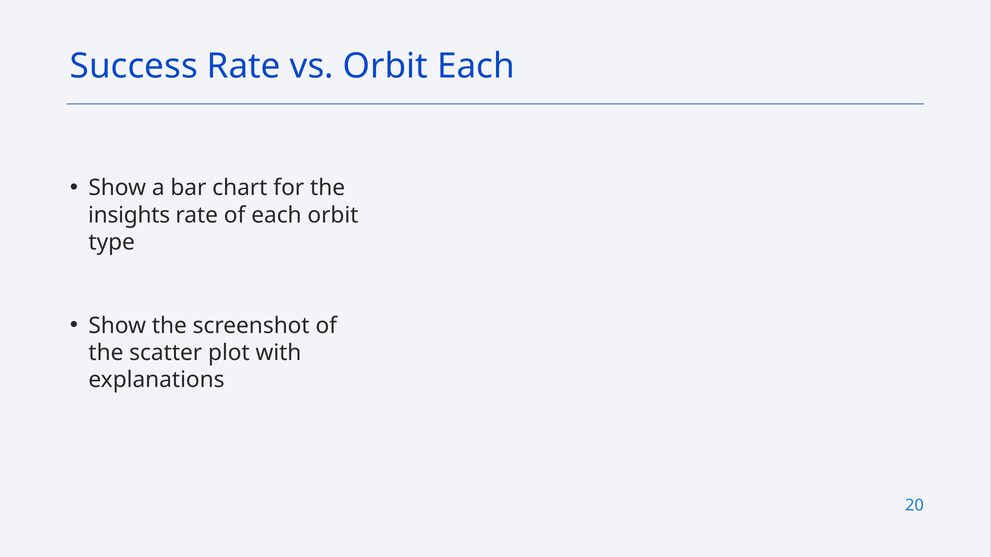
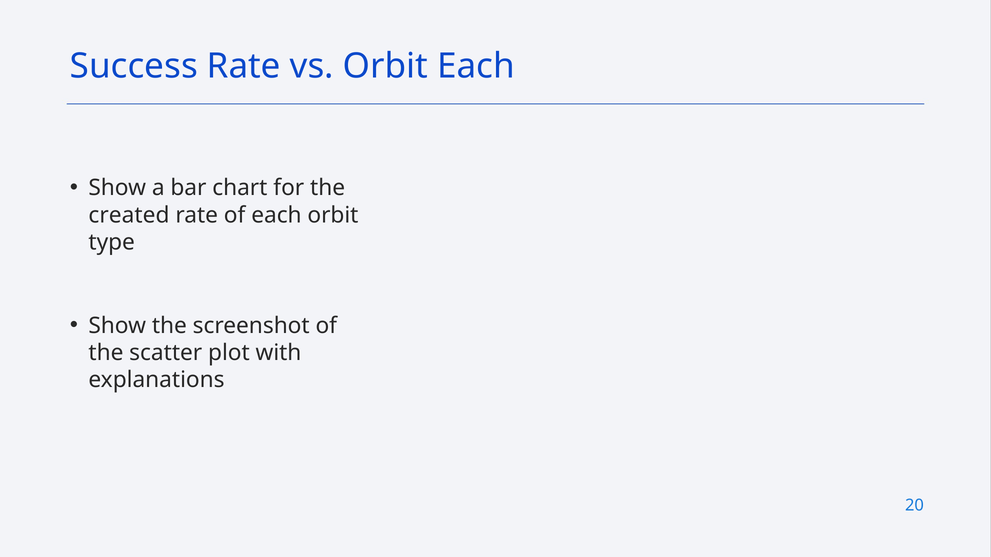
insights: insights -> created (129, 215)
